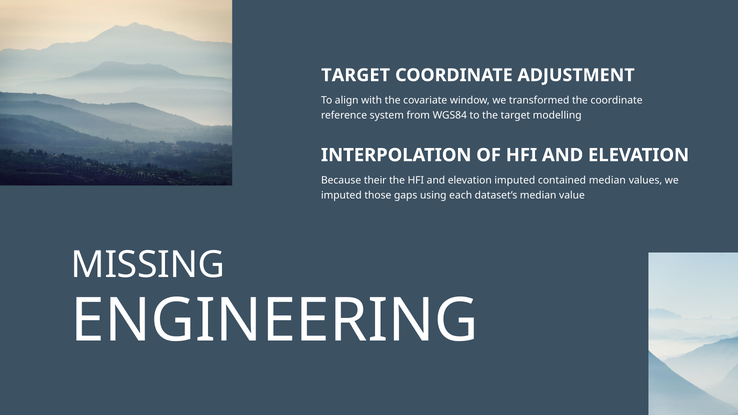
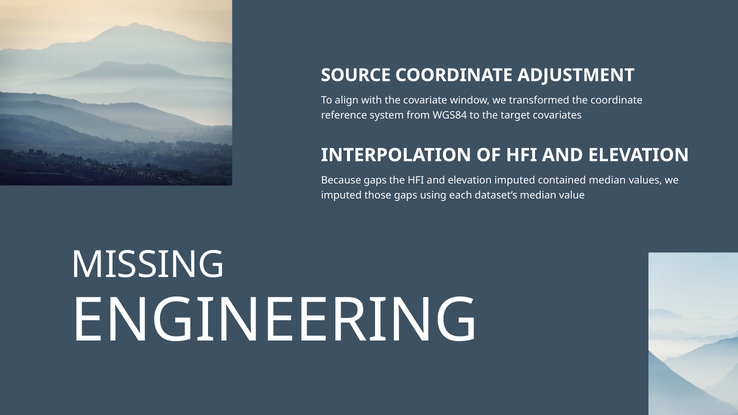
TARGET: TARGET -> SOURCE (356, 75)
modelling: modelling -> covariates (557, 115)
Because their: their -> gaps (375, 180)
